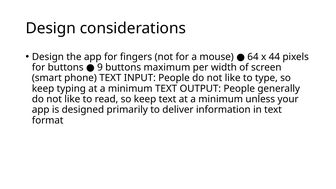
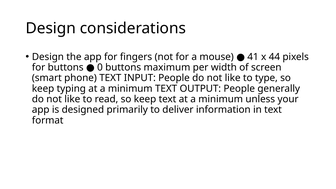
64: 64 -> 41 (253, 57)
9: 9 -> 0 (100, 67)
